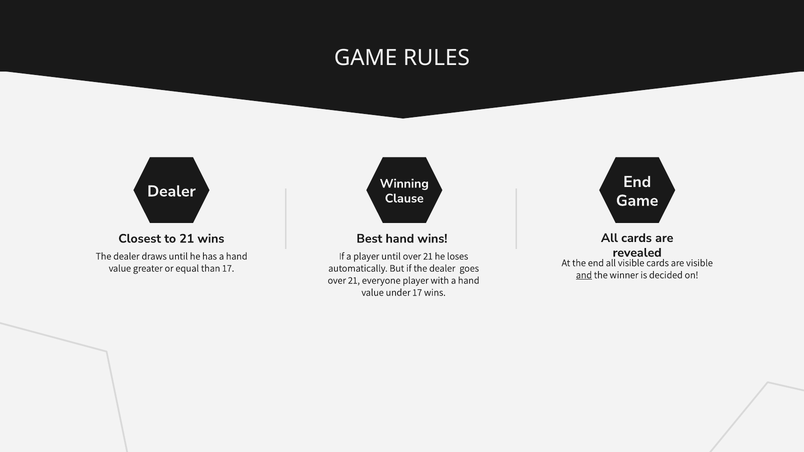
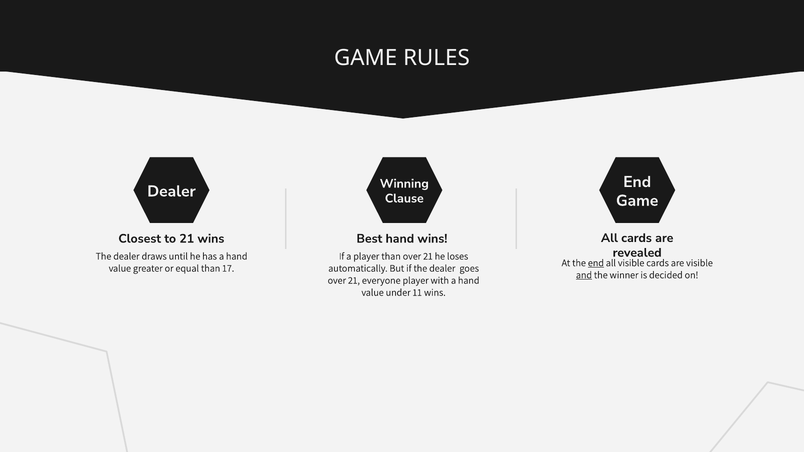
player until: until -> than (391, 256)
end underline: none -> present (596, 263)
under 17: 17 -> 11 (417, 293)
